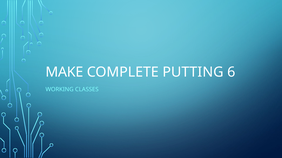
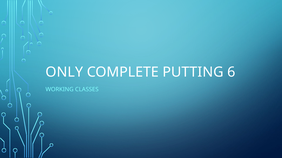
MAKE: MAKE -> ONLY (64, 72)
